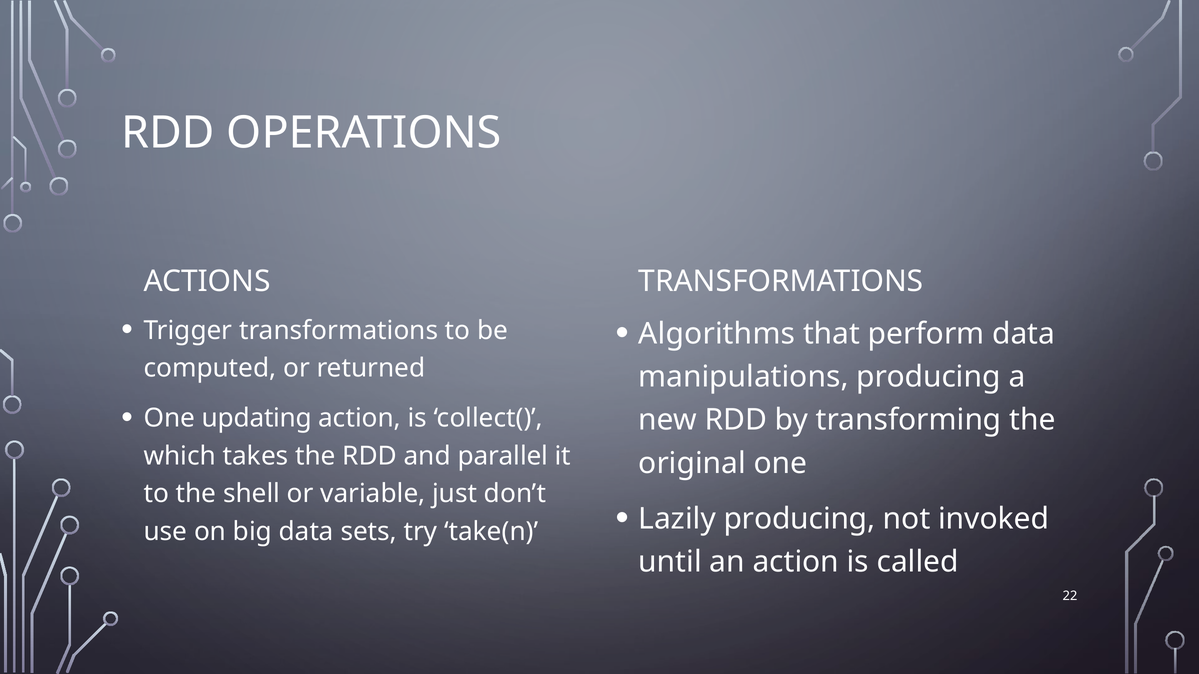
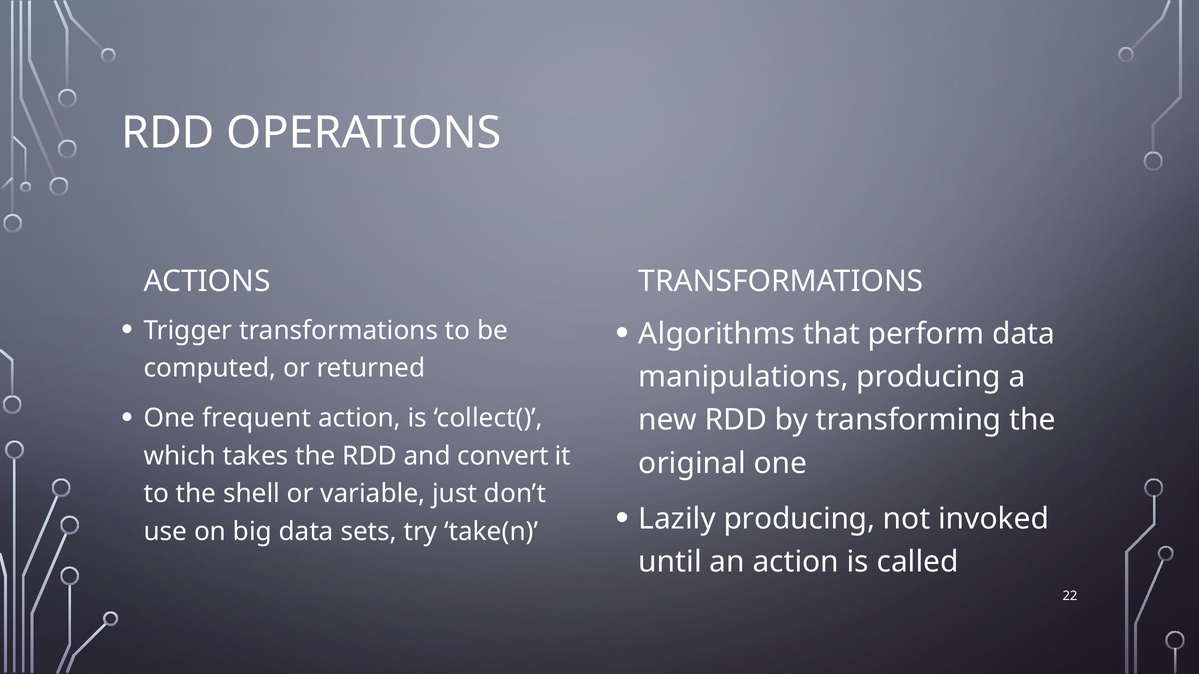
updating: updating -> frequent (257, 419)
parallel: parallel -> convert (503, 456)
